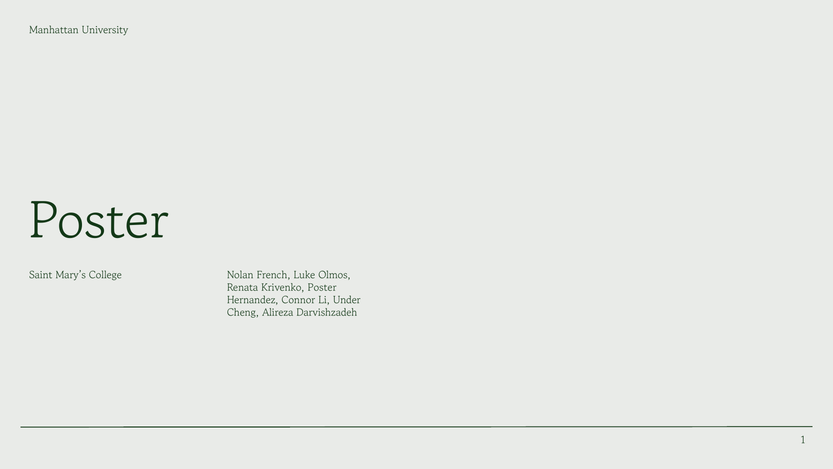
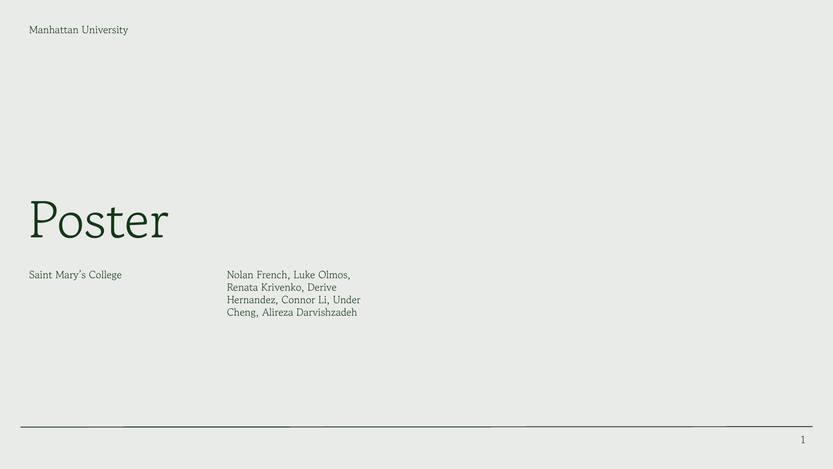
Krivenko Poster: Poster -> Derive (322, 288)
